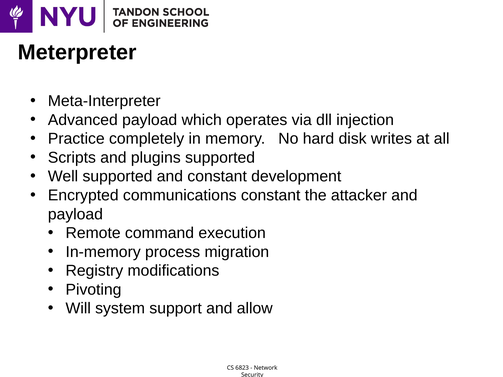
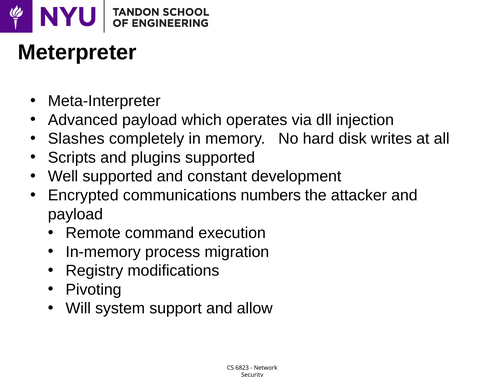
Practice: Practice -> Slashes (76, 139)
communications constant: constant -> numbers (271, 195)
